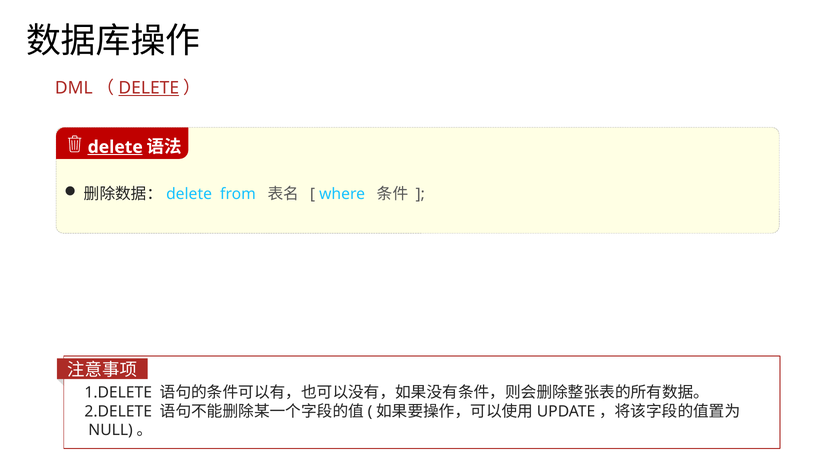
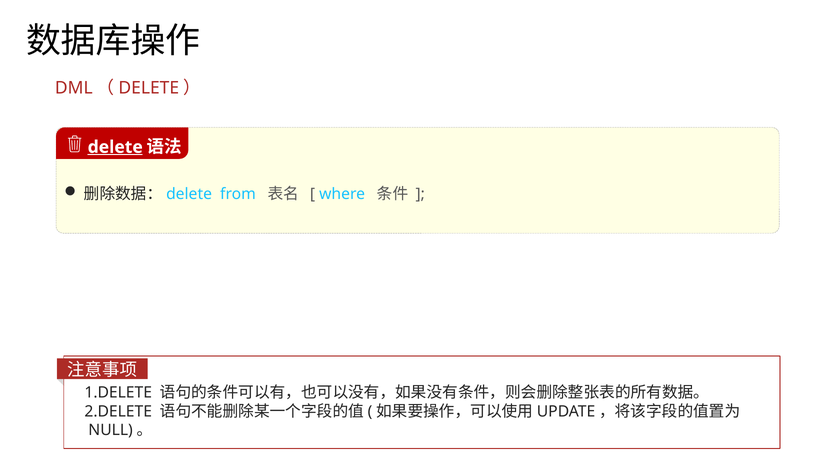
DELETE underline: present -> none (149, 88)
